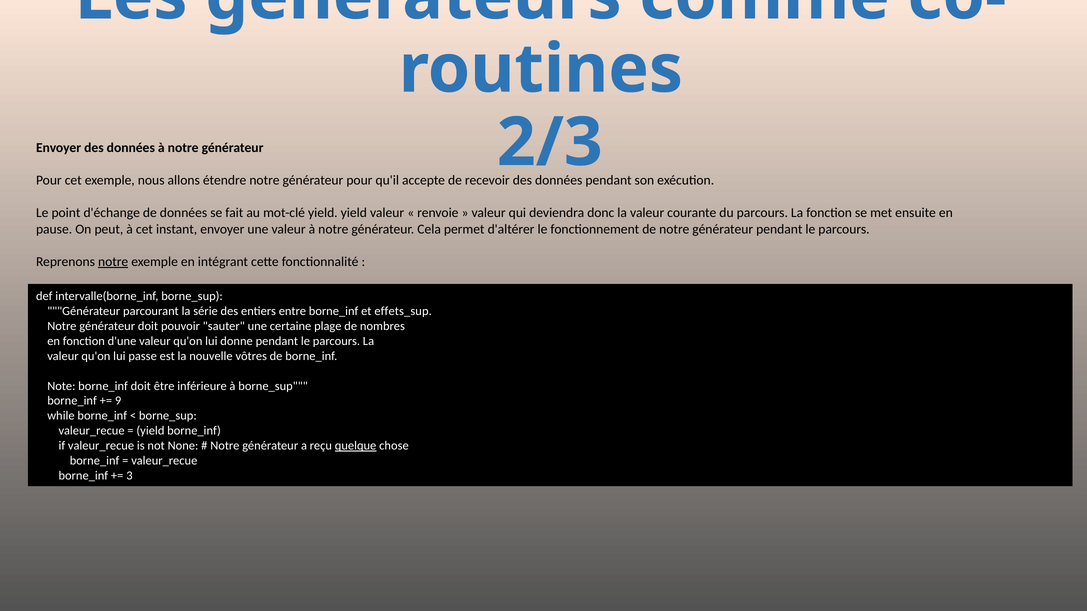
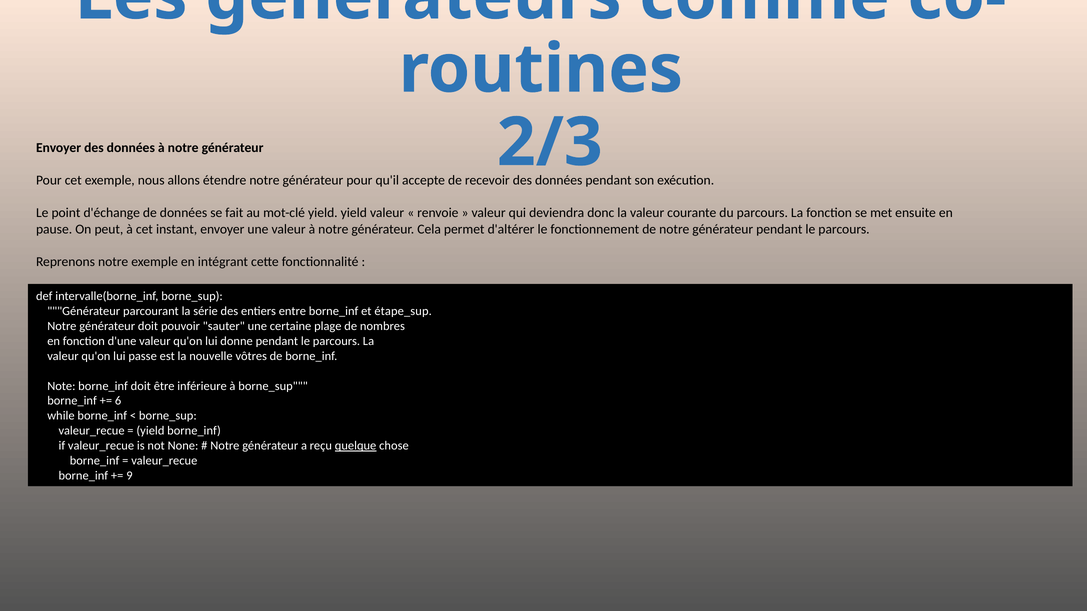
notre underline: present -> none (113, 262)
effets_sup: effets_sup -> étape_sup (403, 311)
9: 9 -> 6 (118, 401)
3: 3 -> 9 (129, 476)
